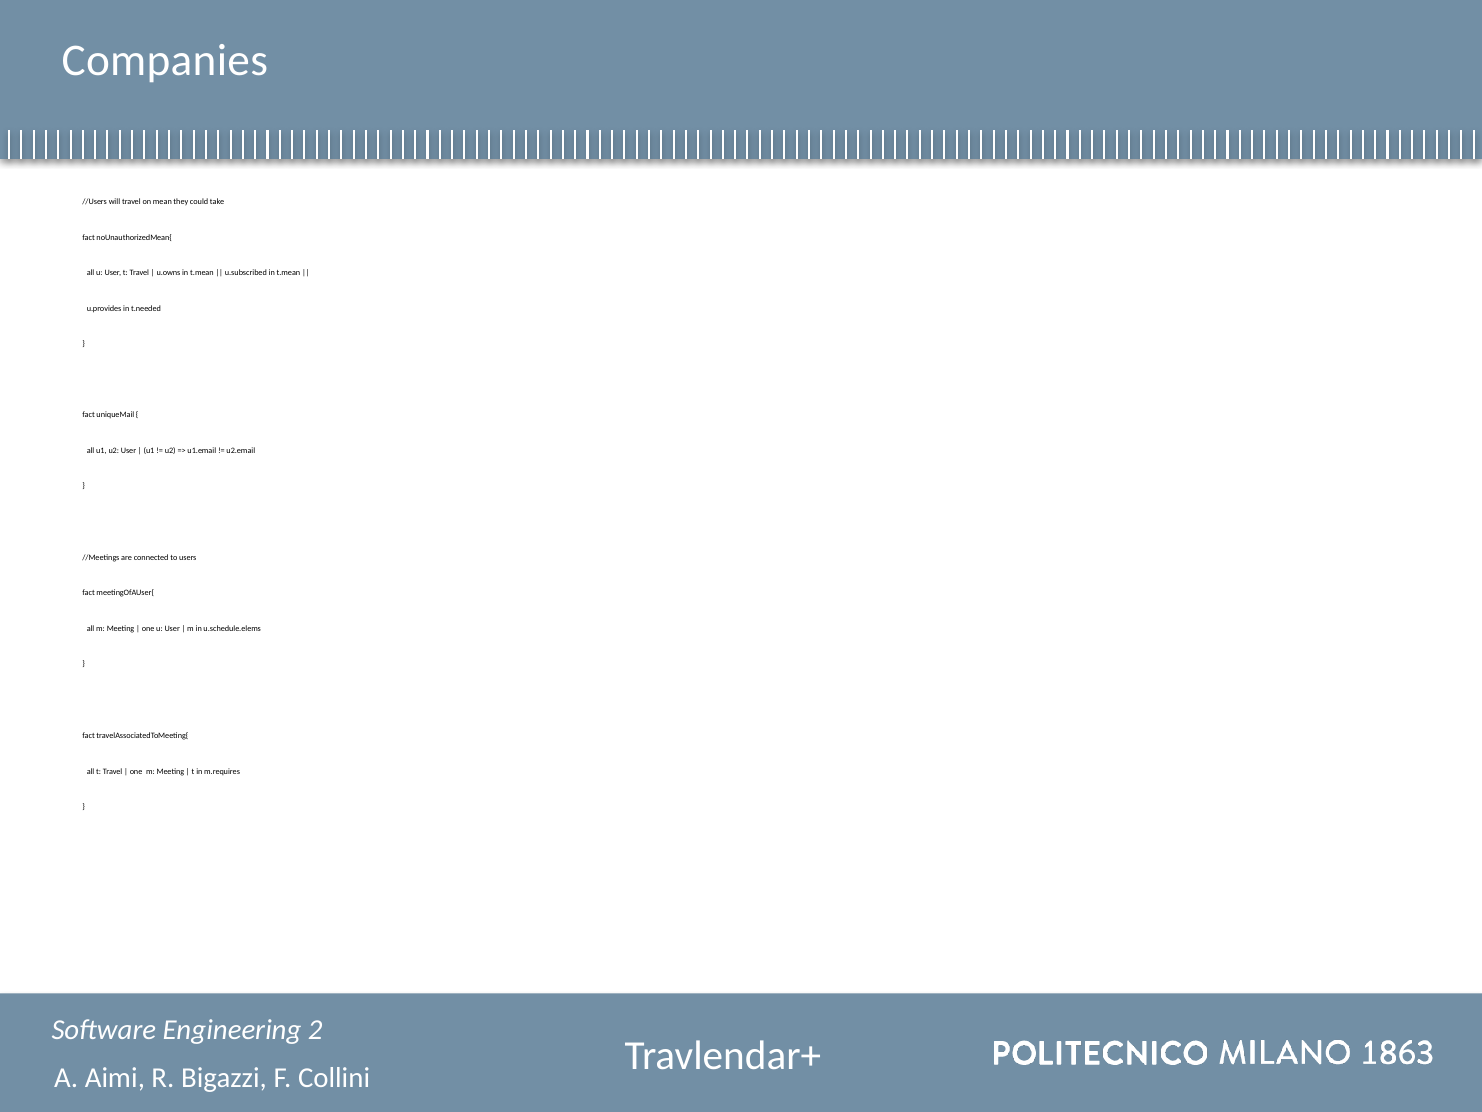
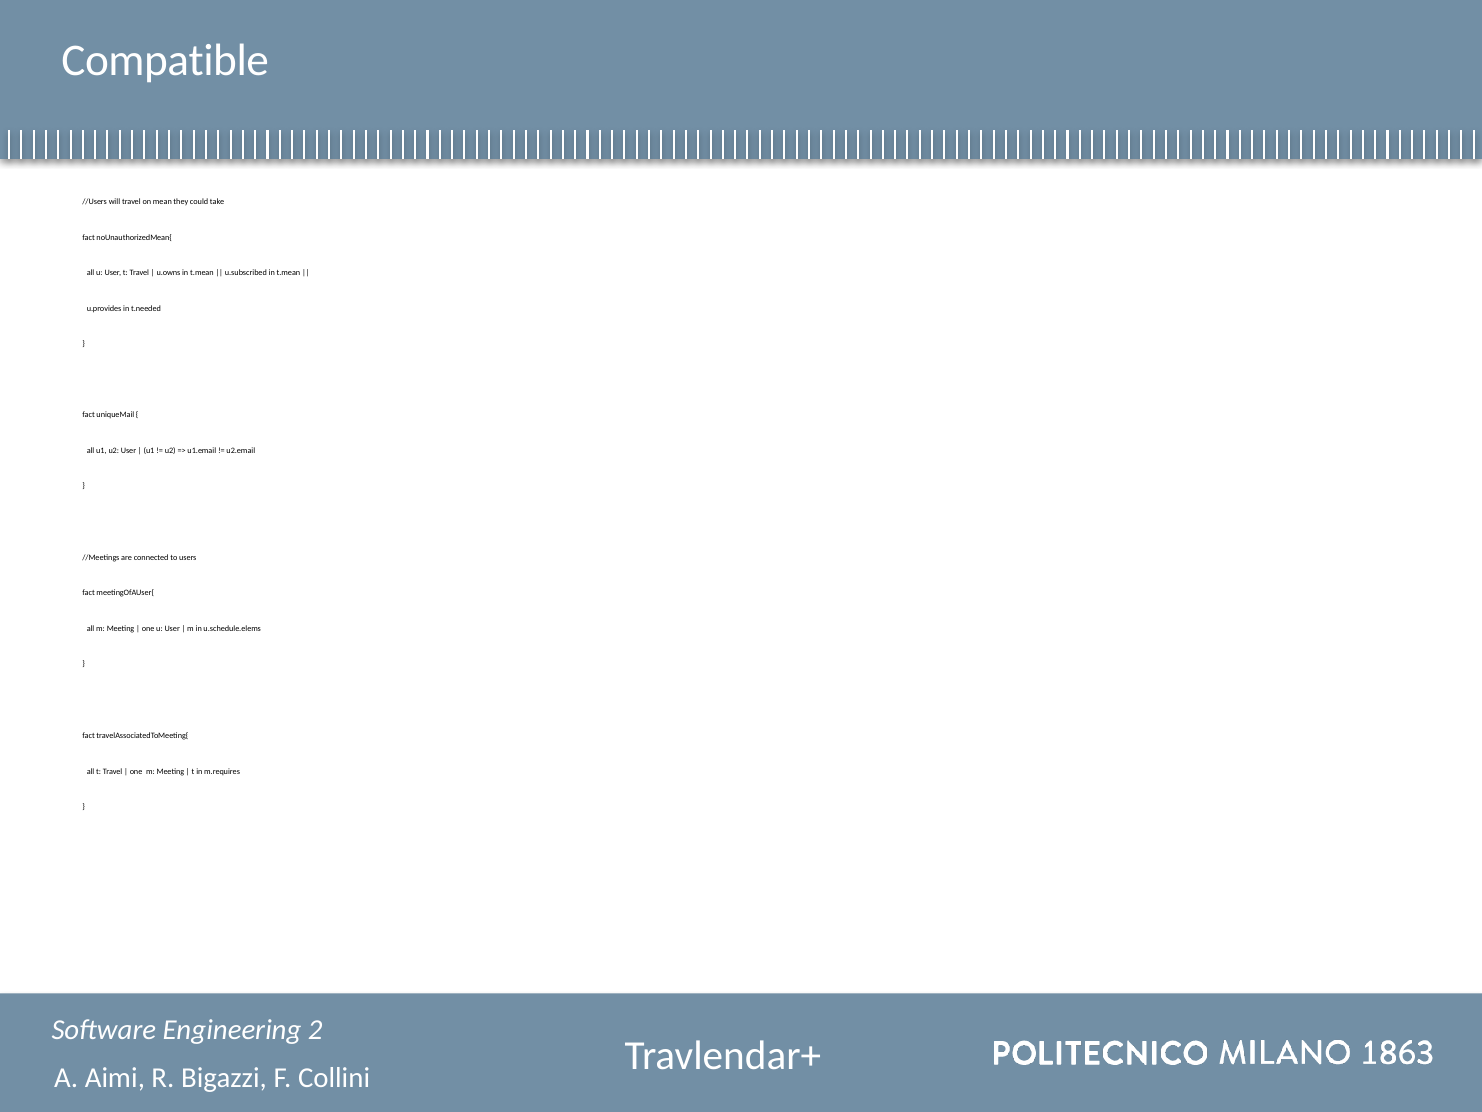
Companies: Companies -> Compatible (165, 60)
